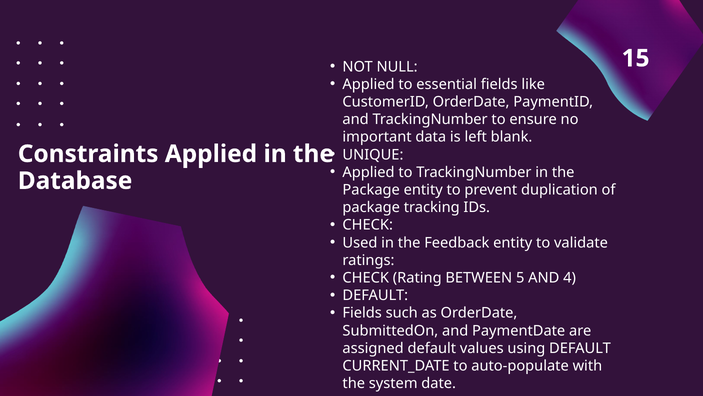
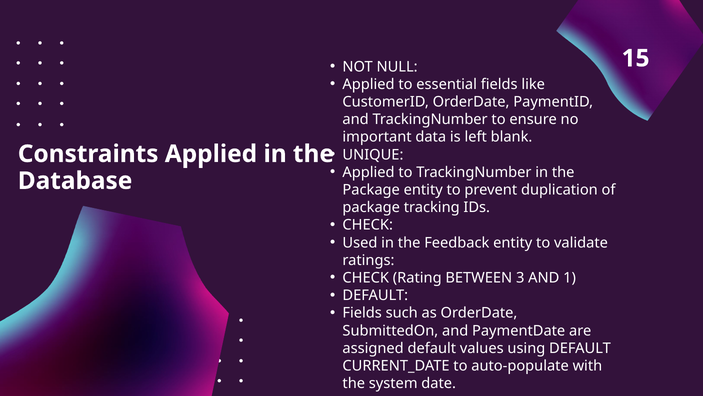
5: 5 -> 3 (520, 277)
4: 4 -> 1 (570, 277)
